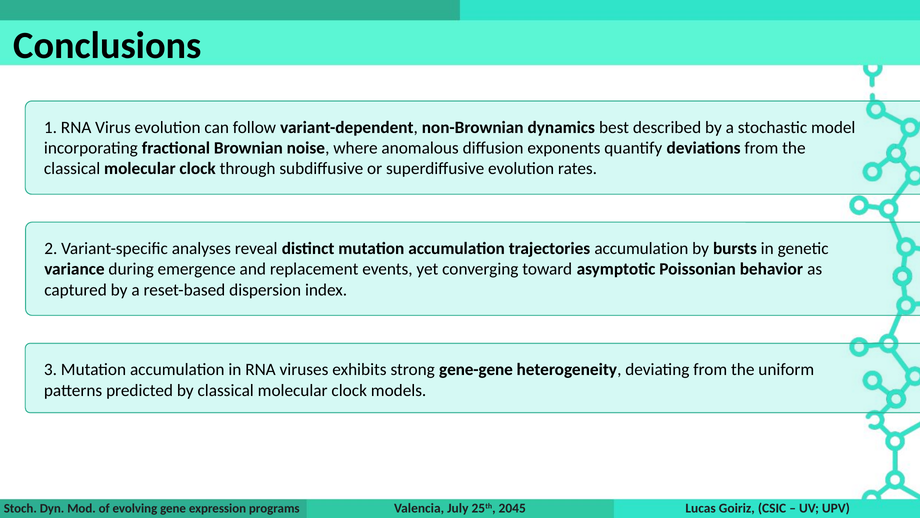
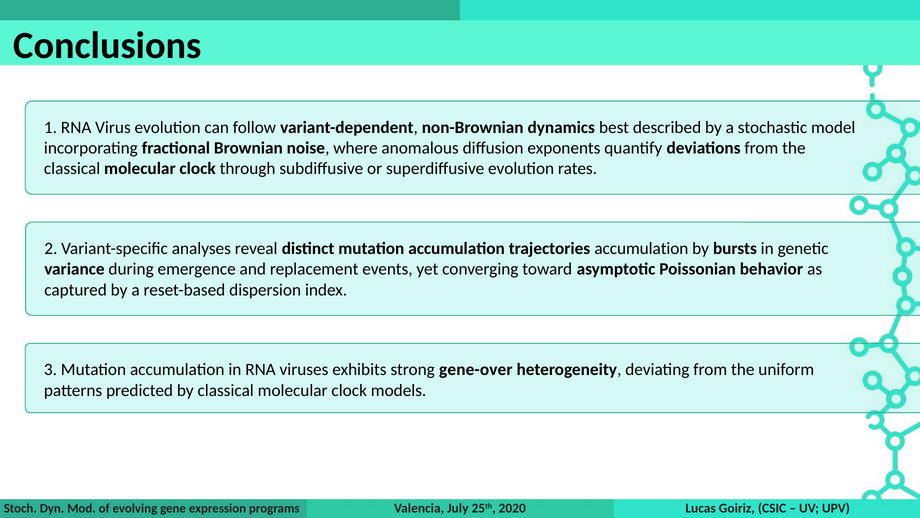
gene-gene: gene-gene -> gene-over (476, 369)
2045: 2045 -> 2020 (512, 508)
